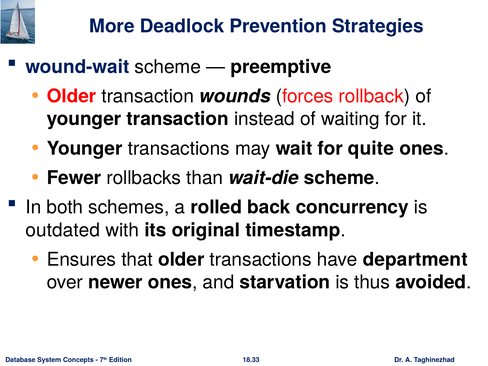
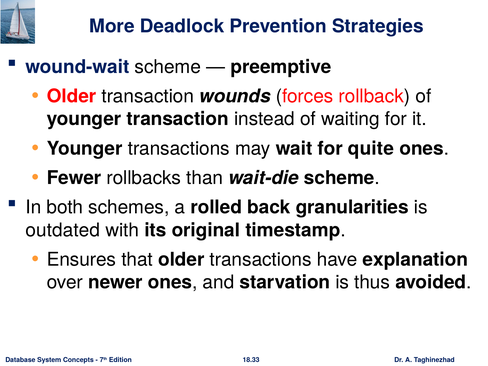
concurrency: concurrency -> granularities (352, 207)
department: department -> explanation (415, 260)
